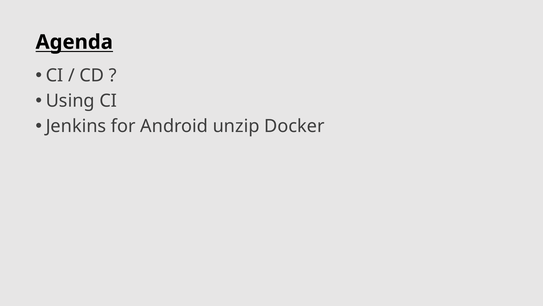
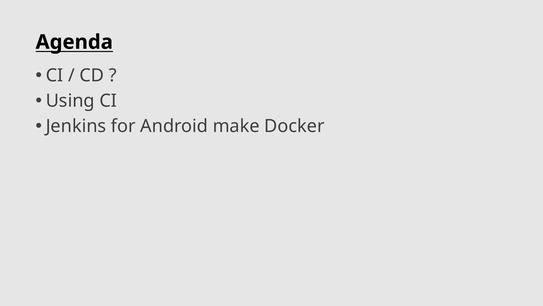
unzip: unzip -> make (236, 126)
